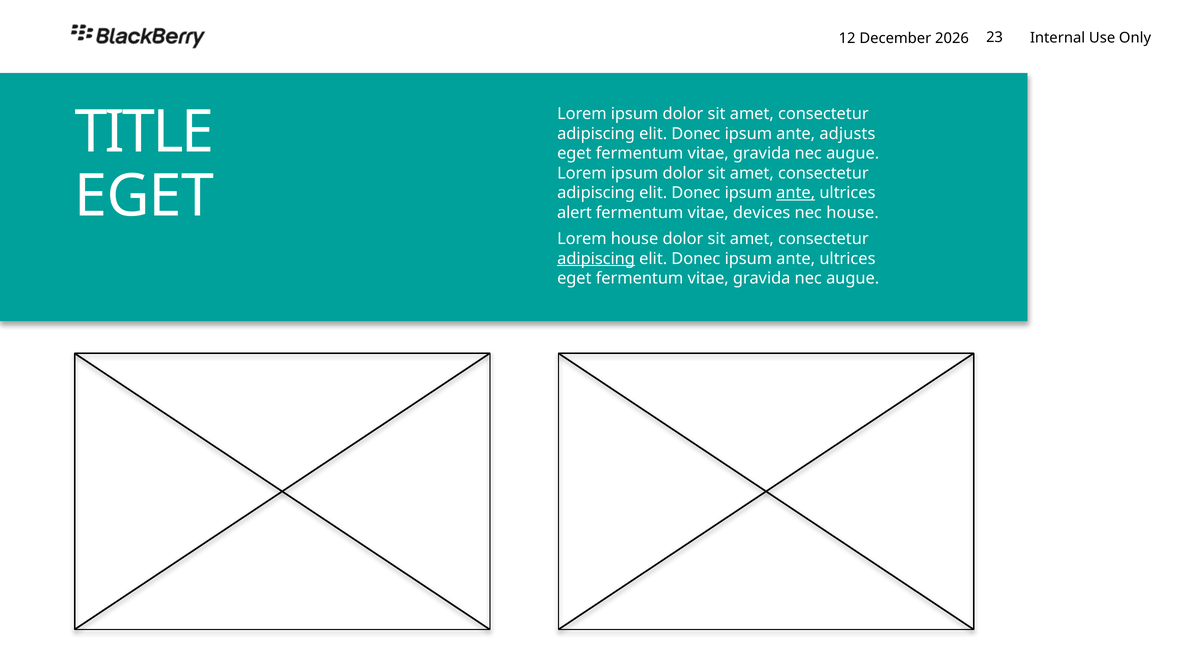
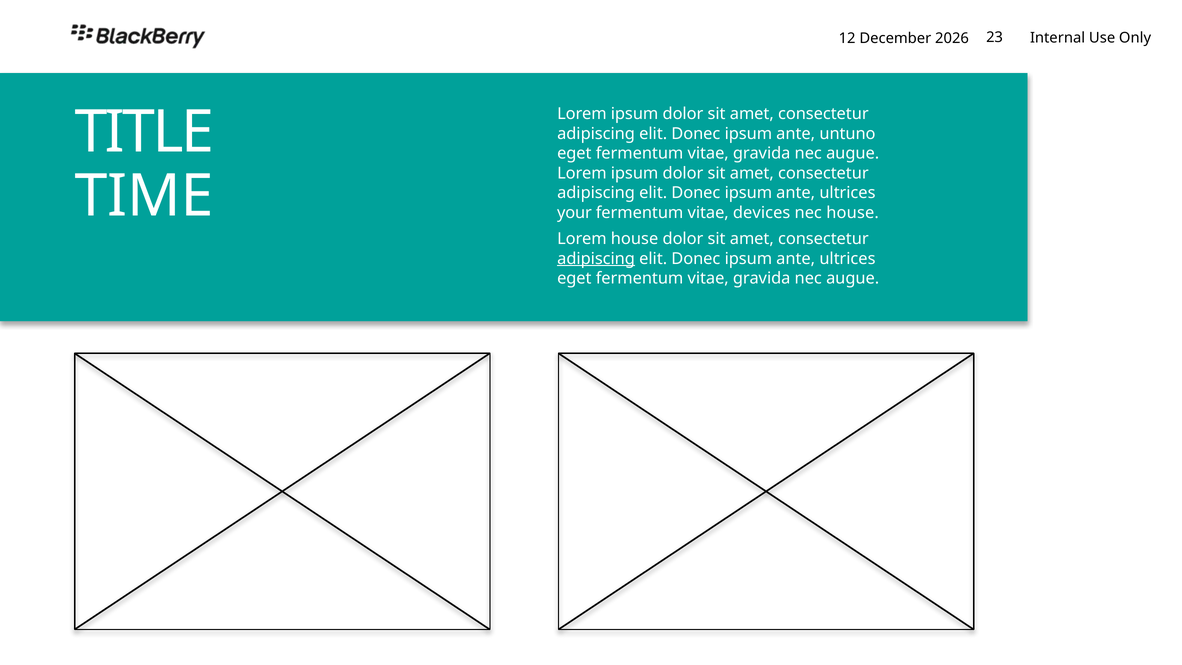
adjusts: adjusts -> untuno (847, 134)
EGET: EGET -> TIME (144, 196)
ante underline: present -> none (796, 193)
alert: alert -> your (574, 213)
